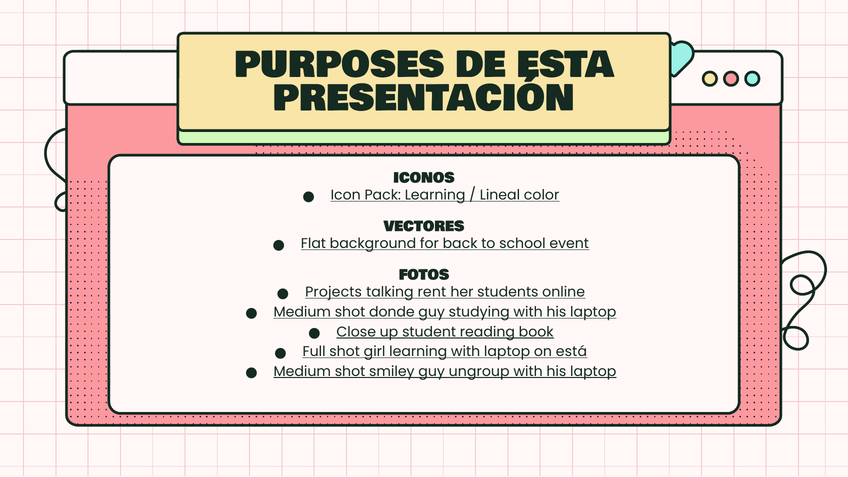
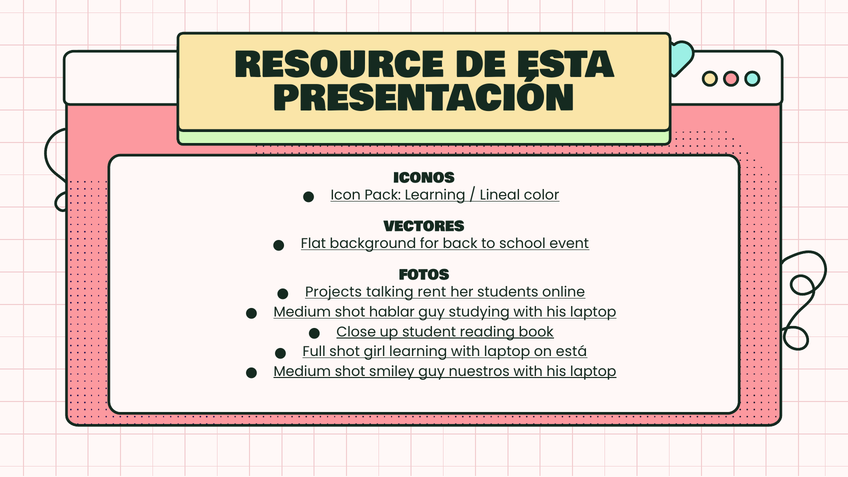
PURPOSES: PURPOSES -> RESOURCE (339, 65)
donde: donde -> hablar (392, 312)
ungroup: ungroup -> nuestros (479, 371)
